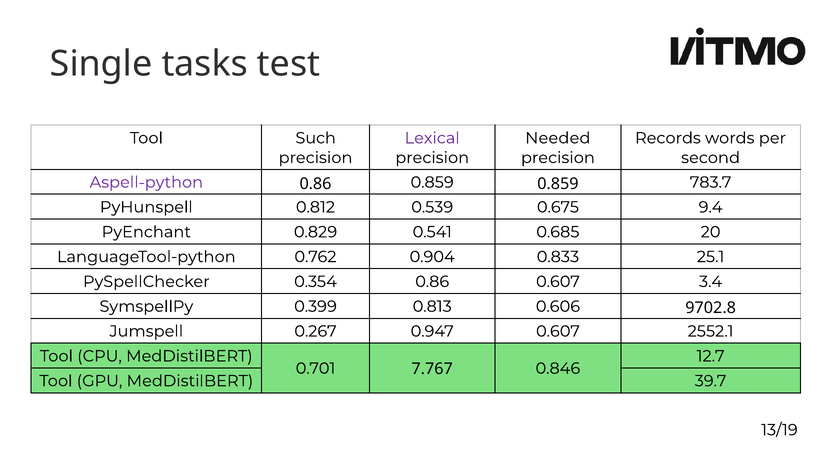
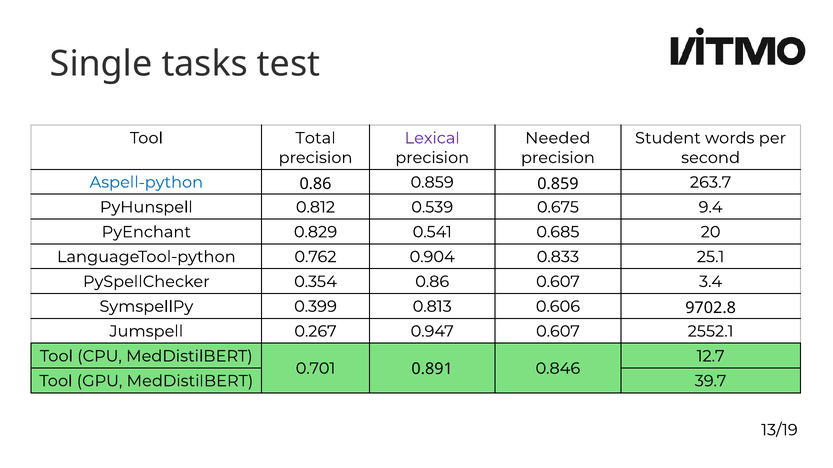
Such: Such -> Total (316, 138)
Records: Records -> Student (668, 138)
Aspell-python colour: purple -> blue (146, 183)
783.7: 783.7 -> 263.7 (711, 183)
7.767: 7.767 -> 0.891 (432, 369)
